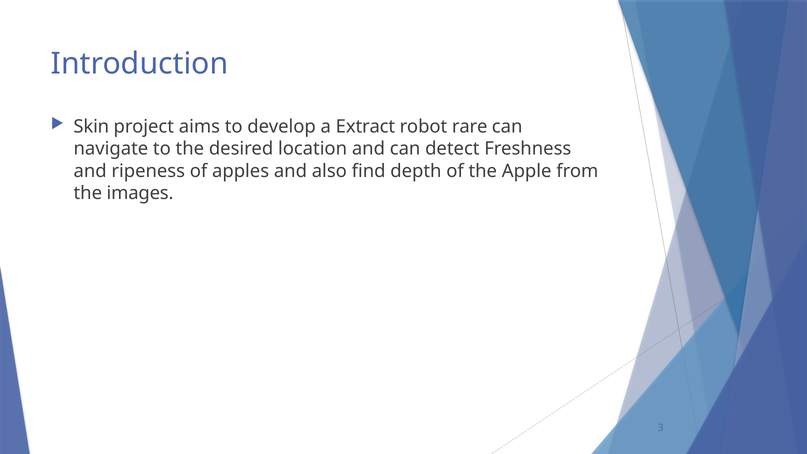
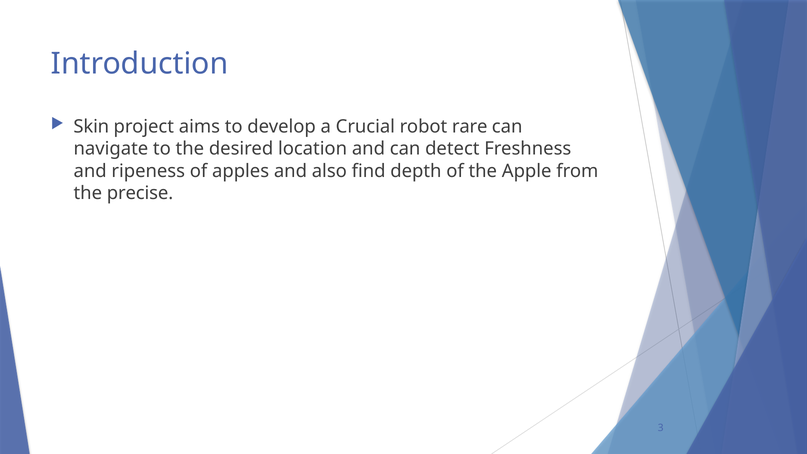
Extract: Extract -> Crucial (365, 127)
images: images -> precise (140, 193)
